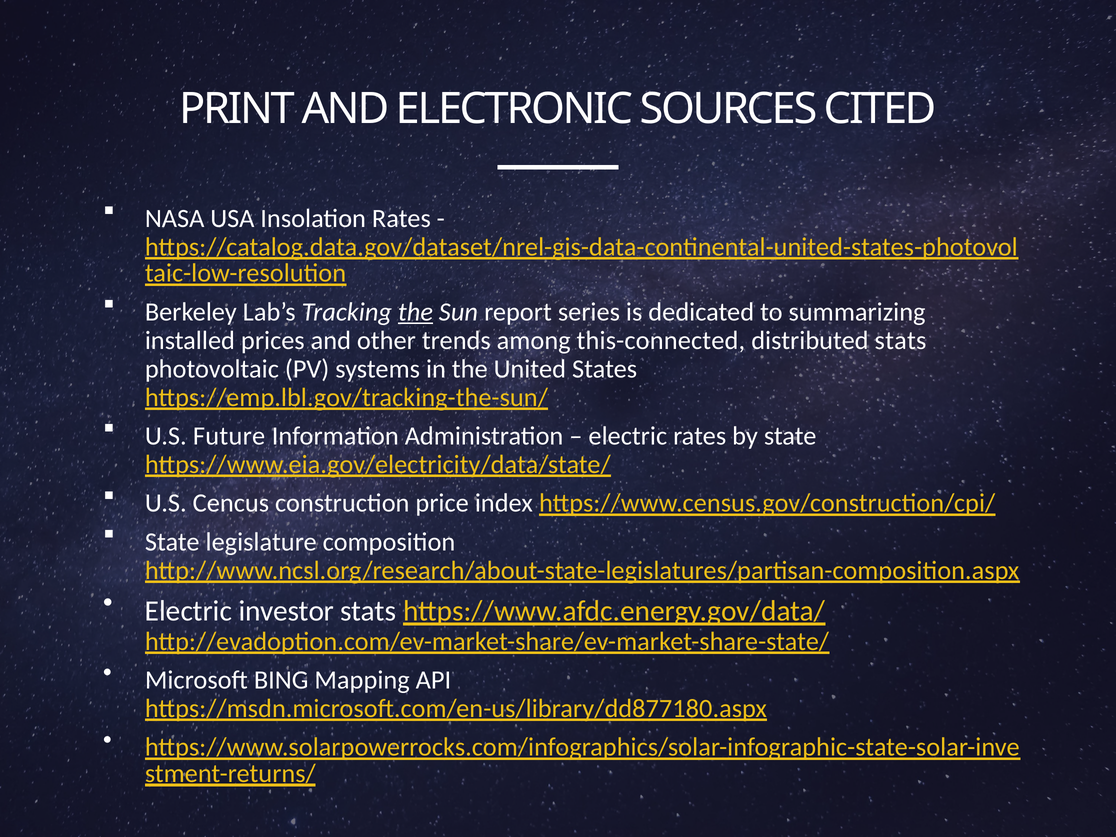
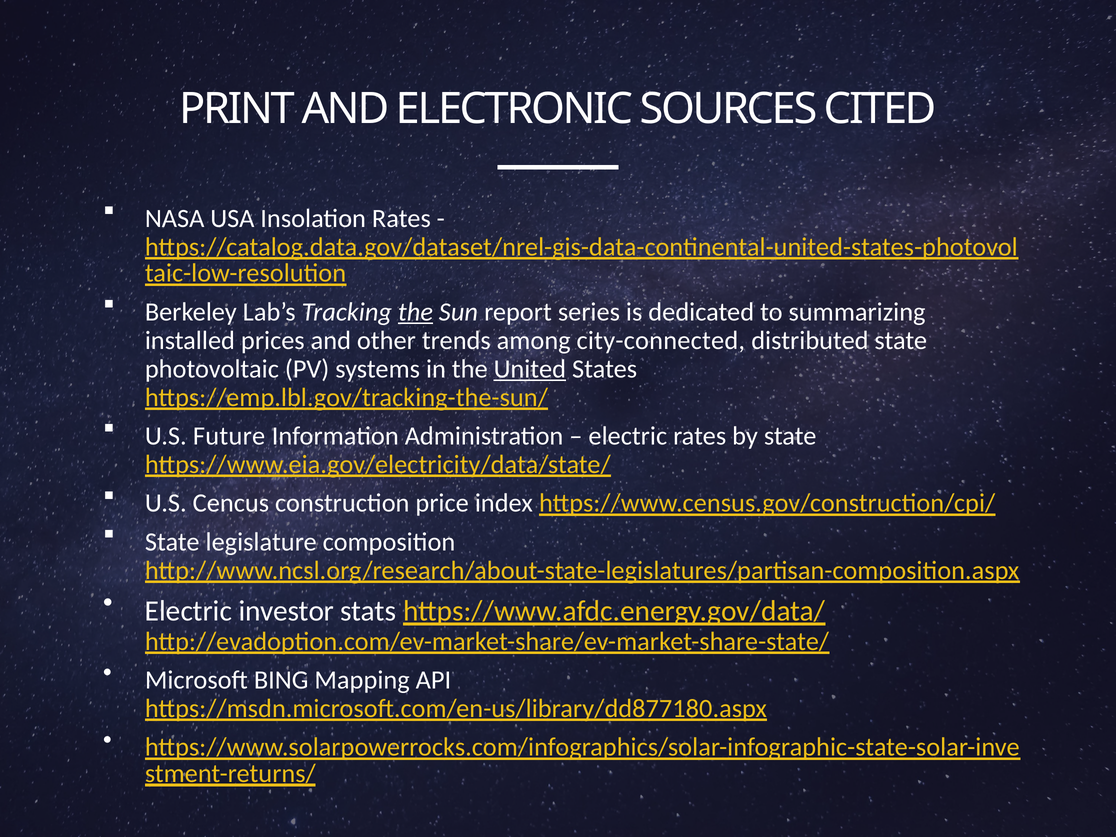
this-connected: this-connected -> city-connected (661, 340)
distributed stats: stats -> state (901, 340)
United underline: none -> present (530, 369)
